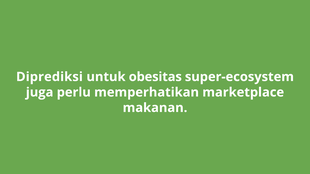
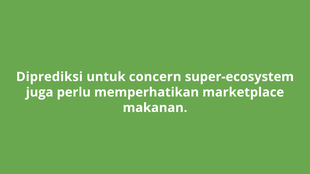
obesitas: obesitas -> concern (155, 77)
